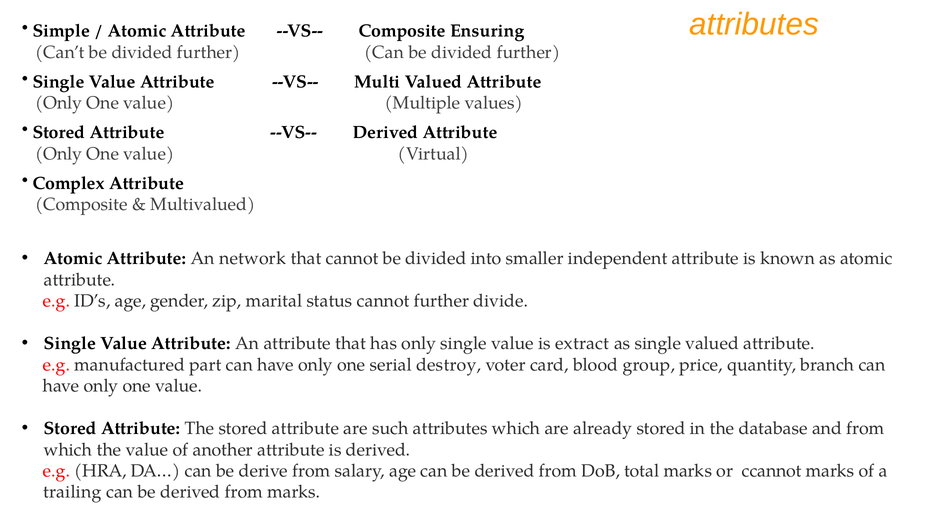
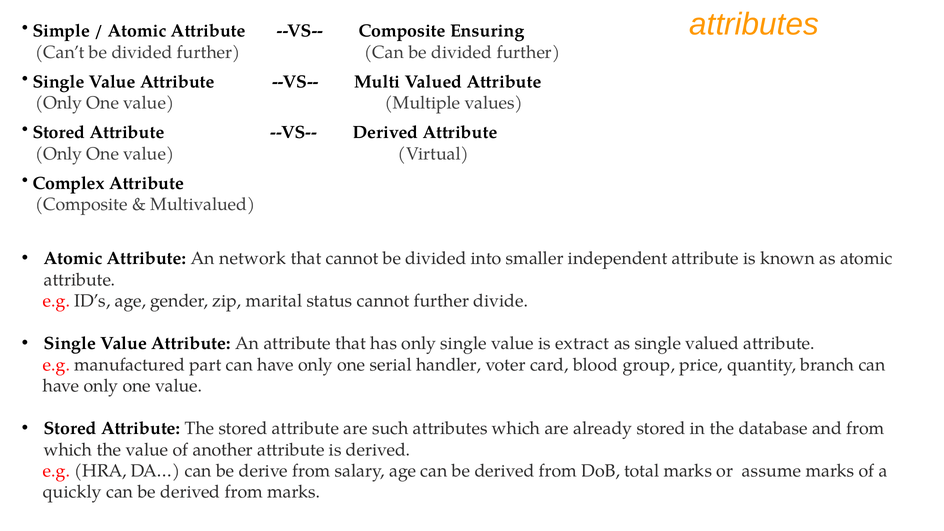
destroy: destroy -> handler (449, 365)
ccannot: ccannot -> assume (772, 471)
trailing: trailing -> quickly (72, 492)
